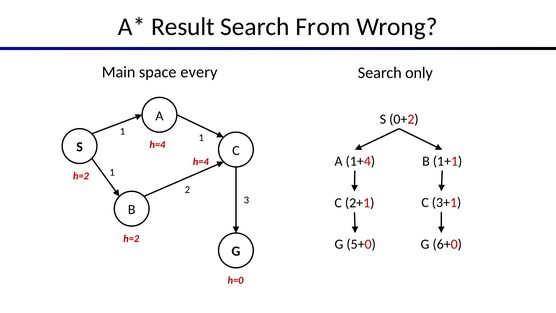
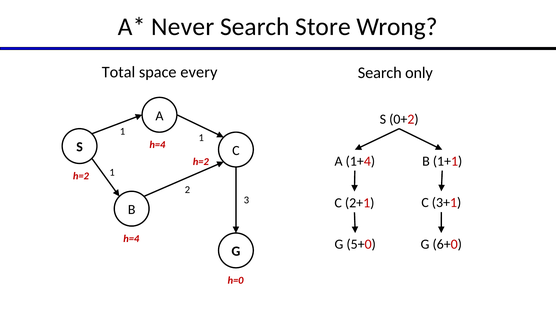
Result: Result -> Never (183, 27)
From: From -> Store (323, 27)
Main: Main -> Total (119, 72)
h=4: h=4 -> h=2 (201, 162)
h=2: h=2 -> h=4 (131, 238)
